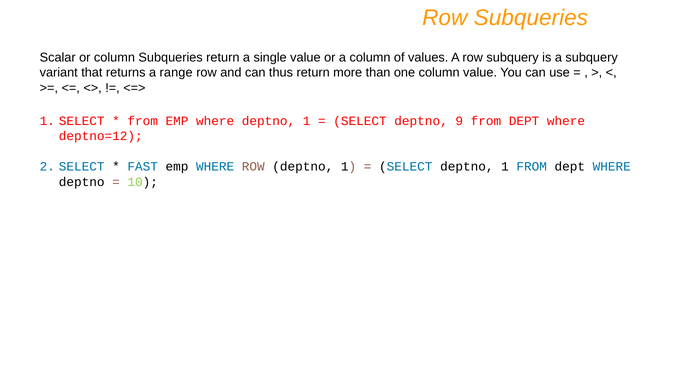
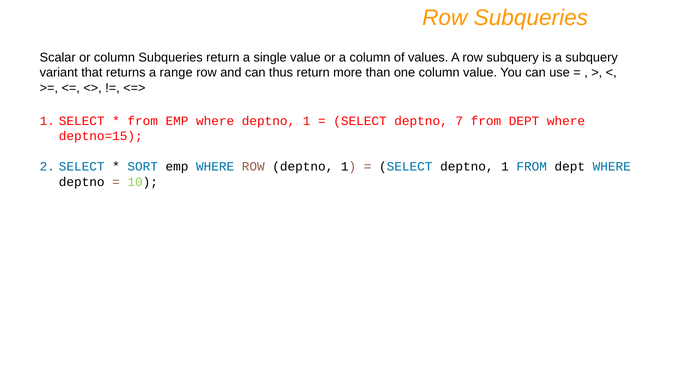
9: 9 -> 7 (459, 121)
deptno=12: deptno=12 -> deptno=15 (101, 136)
FAST: FAST -> SORT (143, 167)
